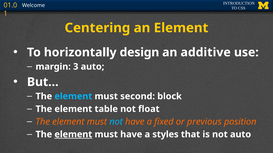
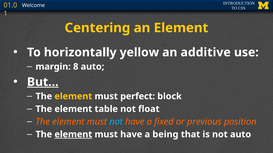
design: design -> yellow (139, 53)
3: 3 -> 8 (76, 67)
But… underline: none -> present (43, 82)
element colour: light blue -> yellow (73, 97)
second: second -> perfect (138, 97)
styles: styles -> being (165, 135)
